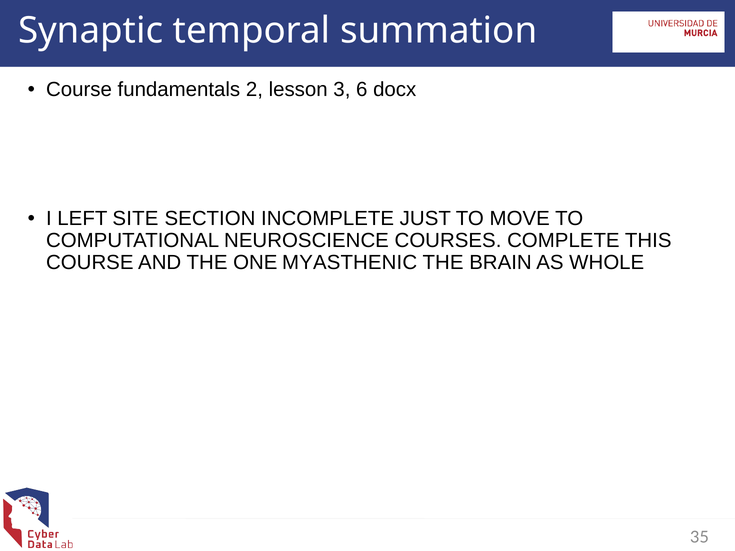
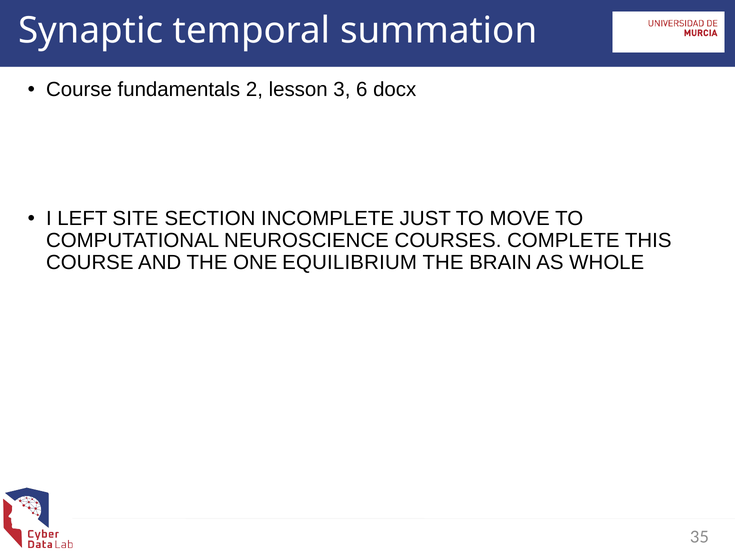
MYASTHENIC: MYASTHENIC -> EQUILIBRIUM (350, 263)
